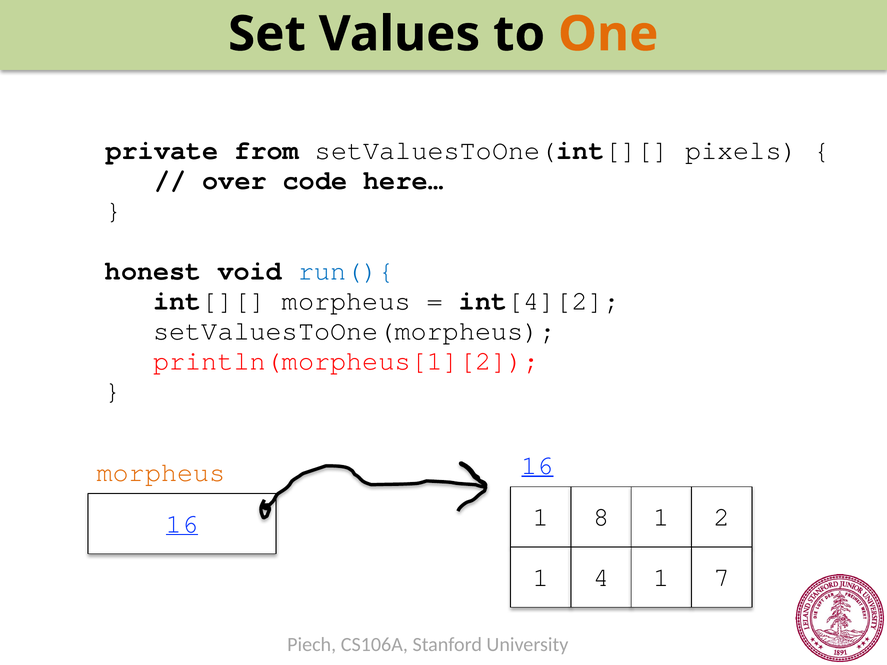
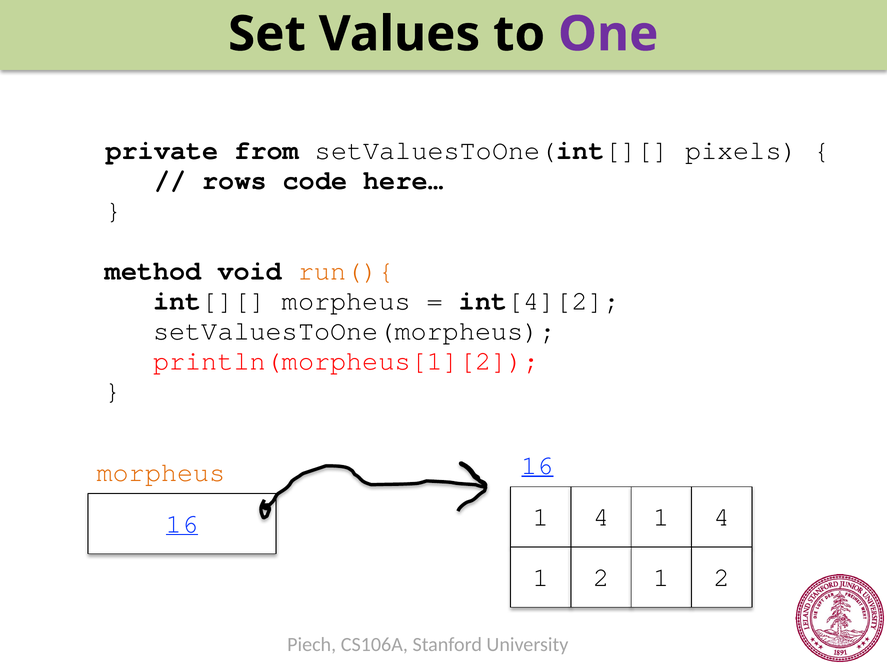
One colour: orange -> purple (608, 34)
over: over -> rows (235, 180)
honest: honest -> method (153, 271)
run(){ colour: blue -> orange (346, 271)
8: 8 -> 4 (601, 517)
2: 2 -> 4 (722, 517)
4: 4 -> 2 (601, 577)
7: 7 -> 2 (722, 577)
